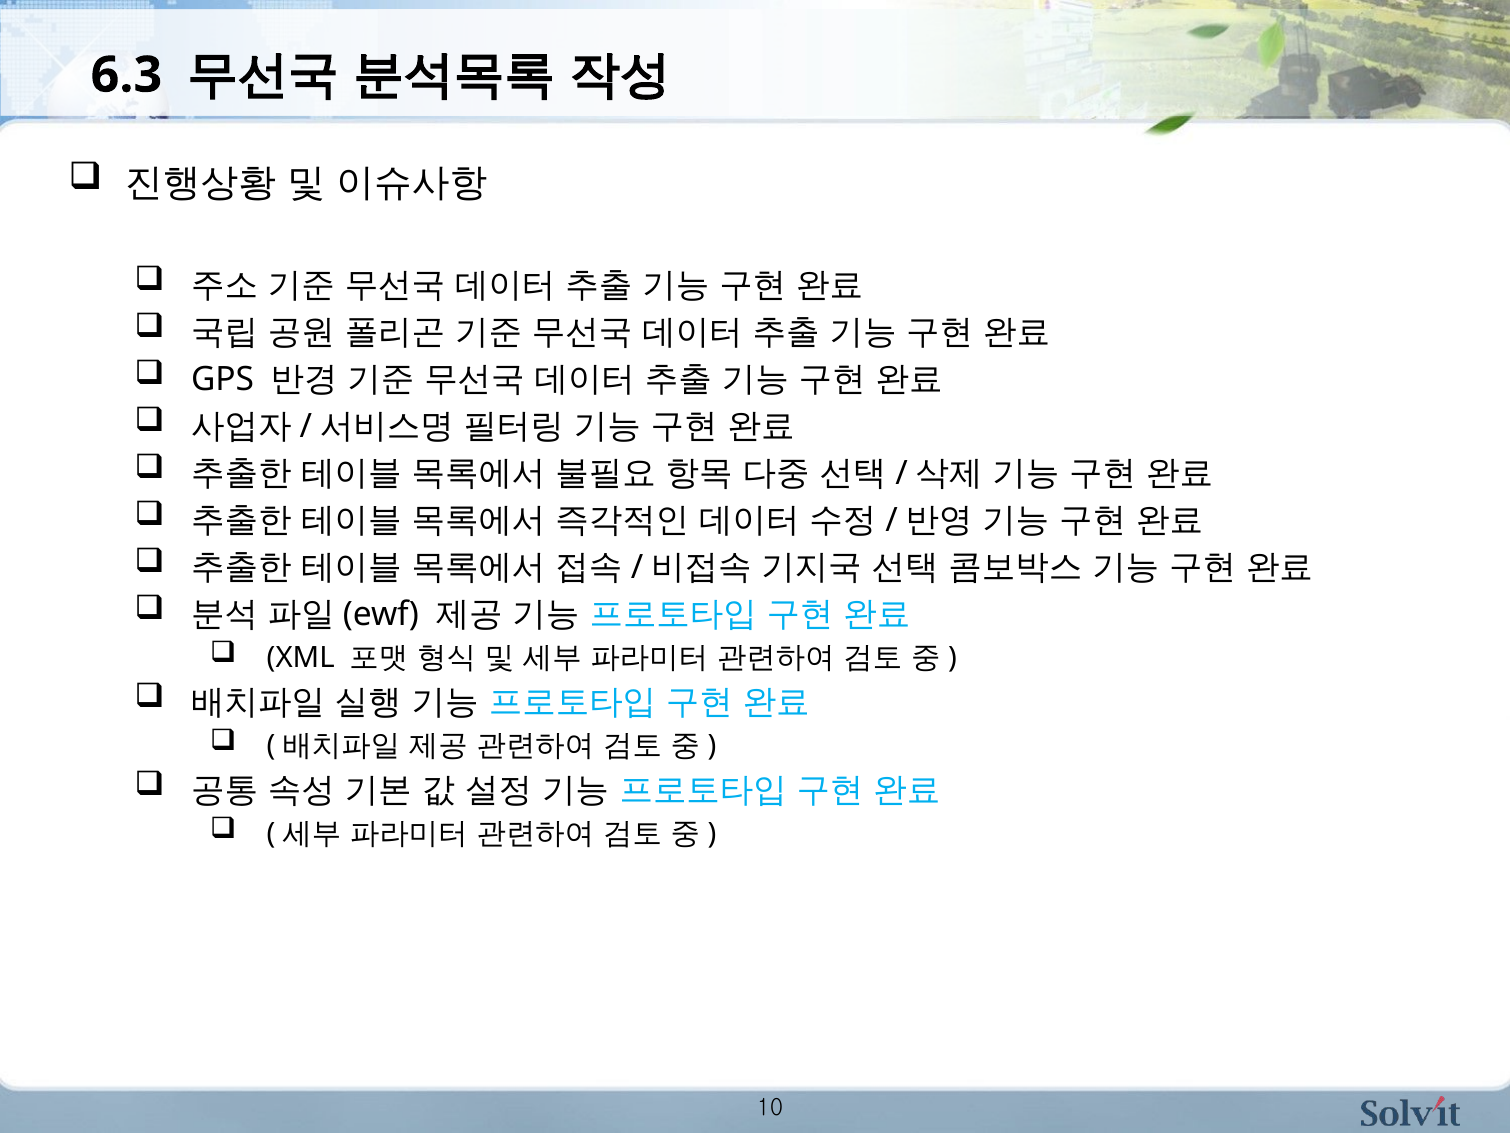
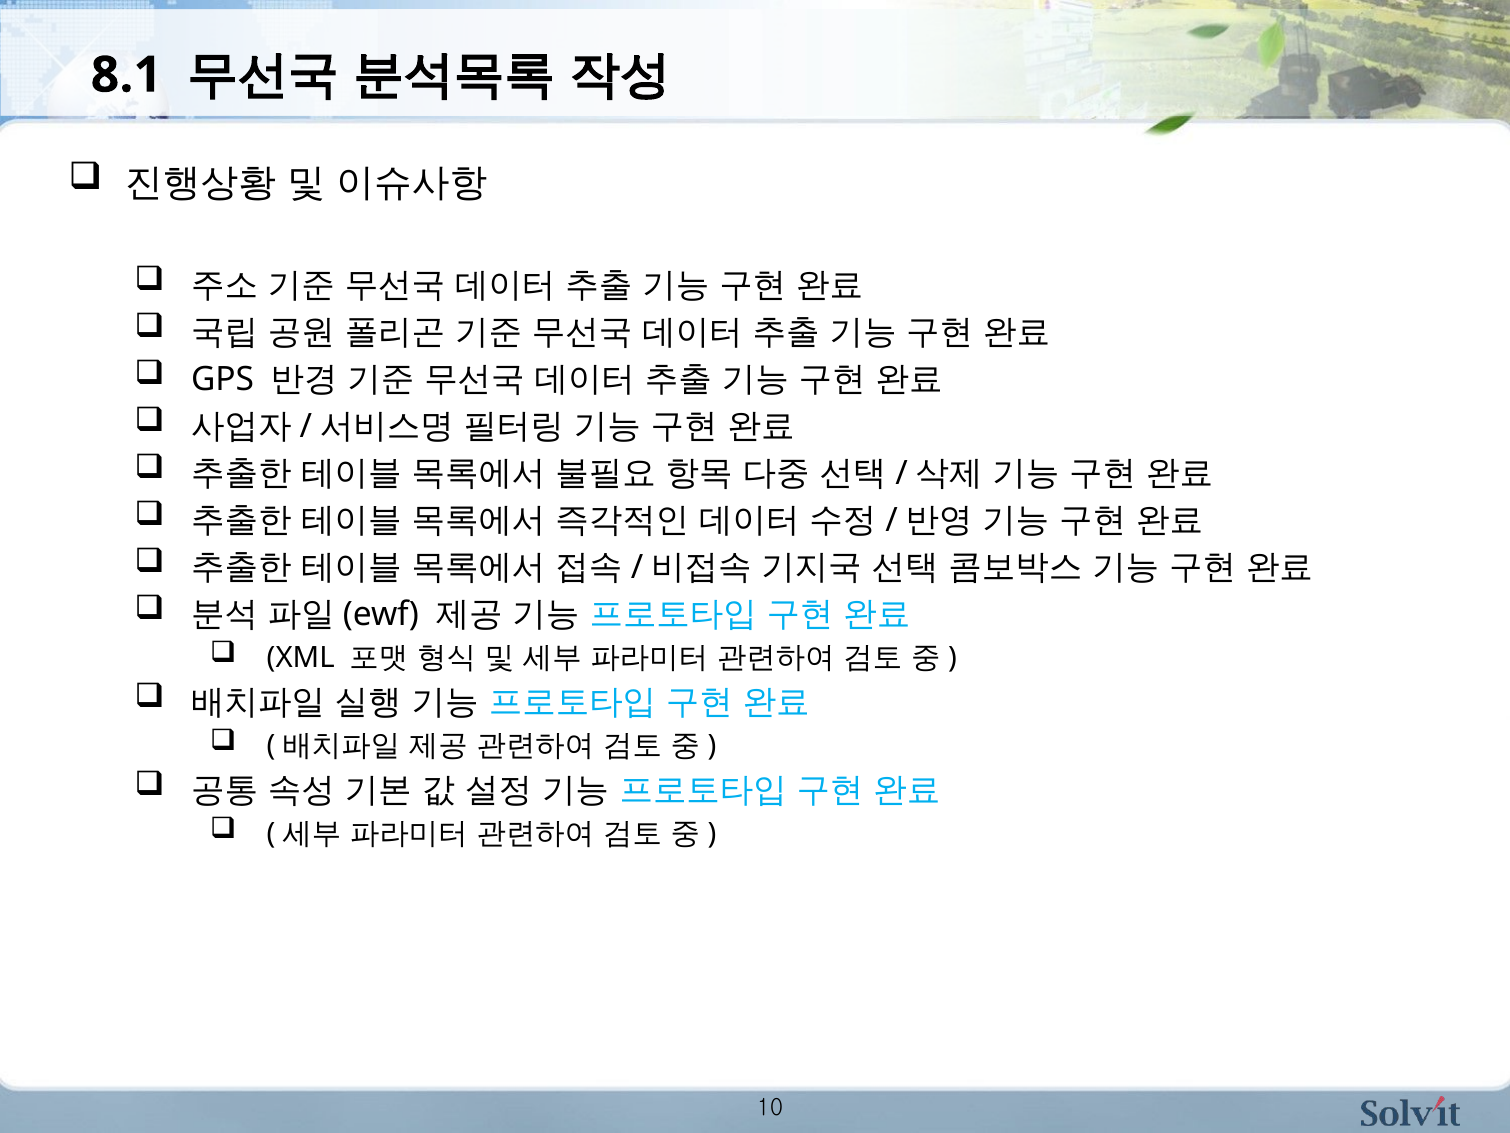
6.3: 6.3 -> 8.1 (126, 75)
